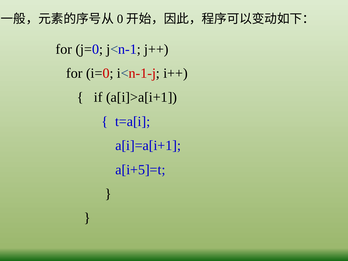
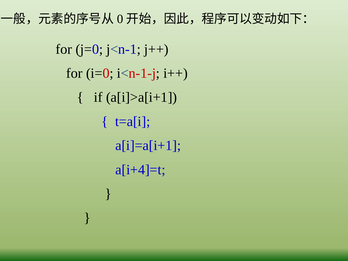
a[i+5]=t: a[i+5]=t -> a[i+4]=t (140, 170)
